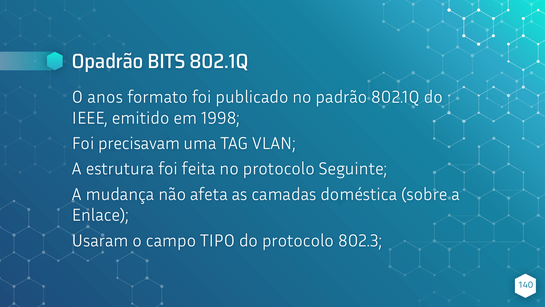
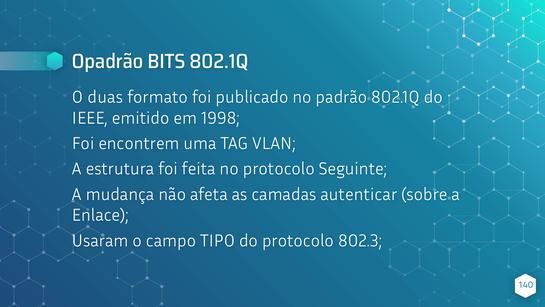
anos: anos -> duas (105, 97)
precisavam: precisavam -> encontrem (139, 143)
doméstica: doméstica -> autenticar (359, 194)
